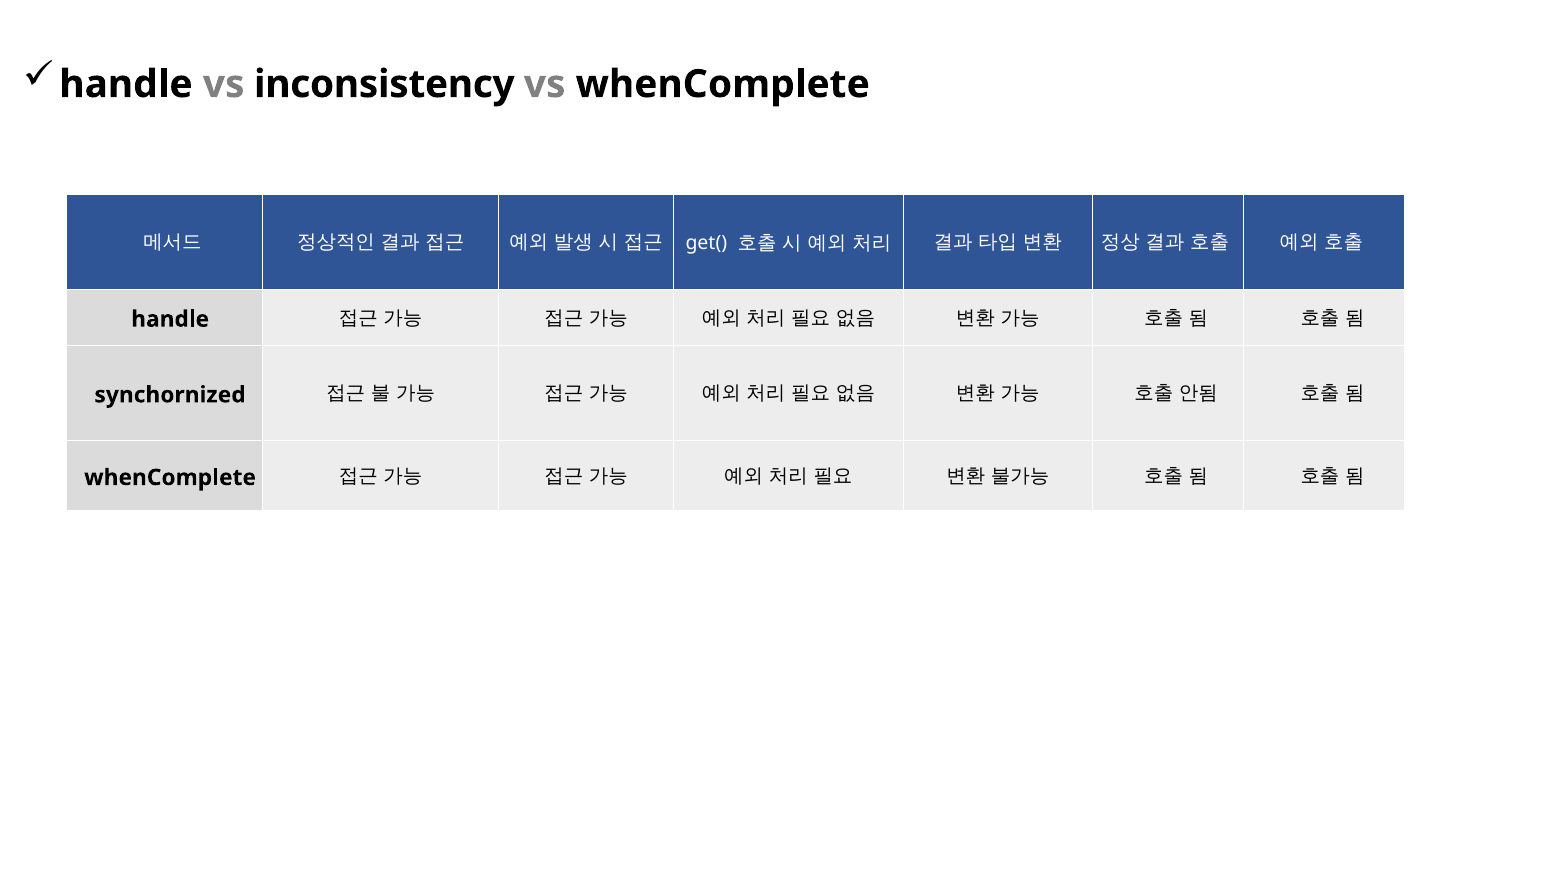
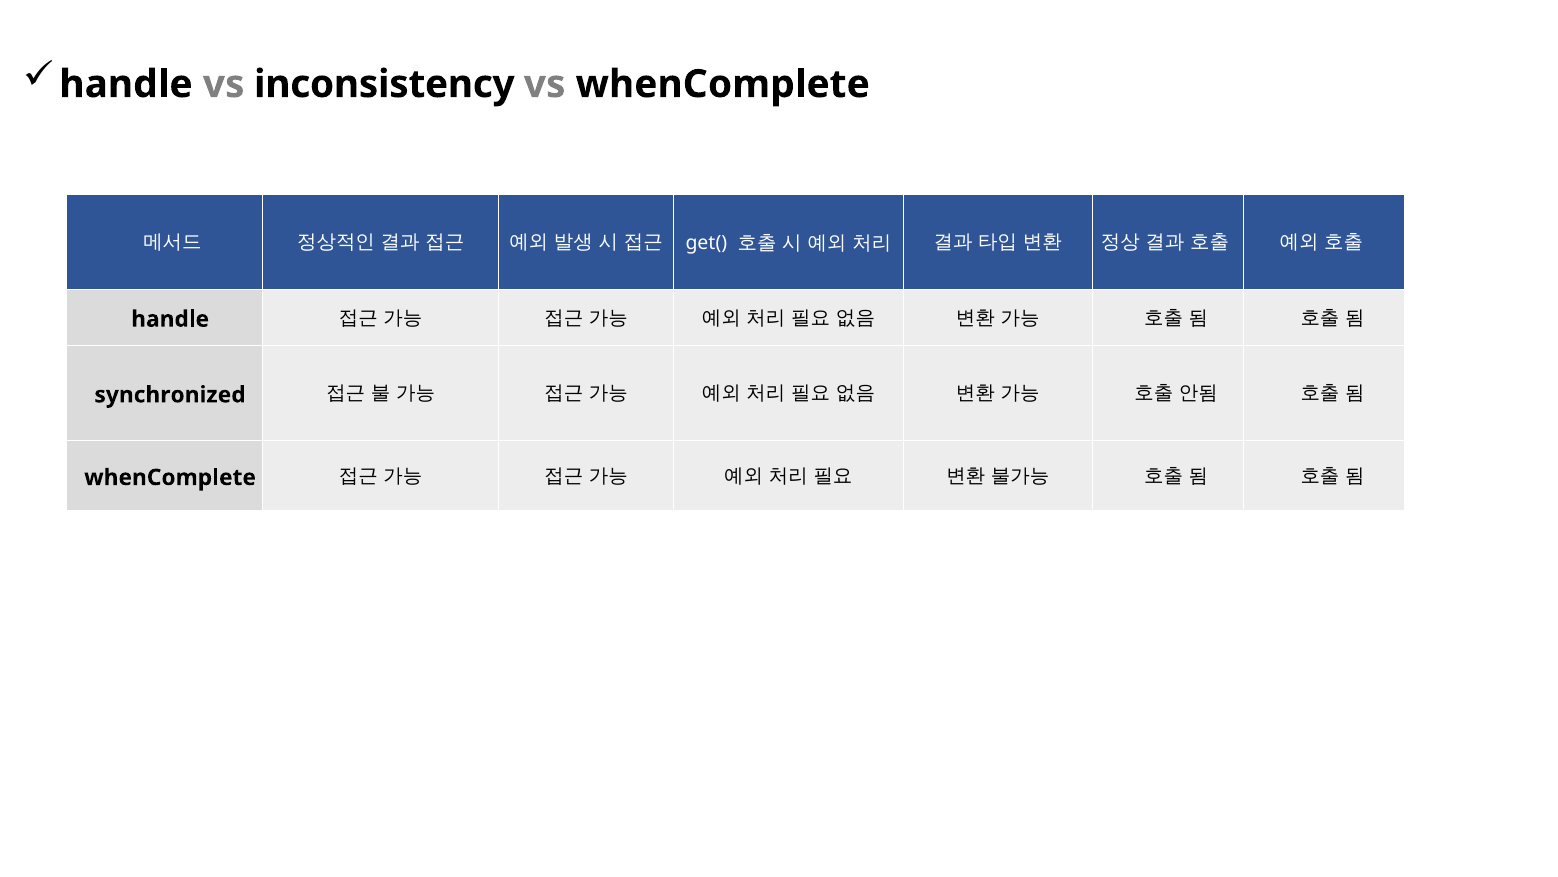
synchornized: synchornized -> synchronized (170, 395)
